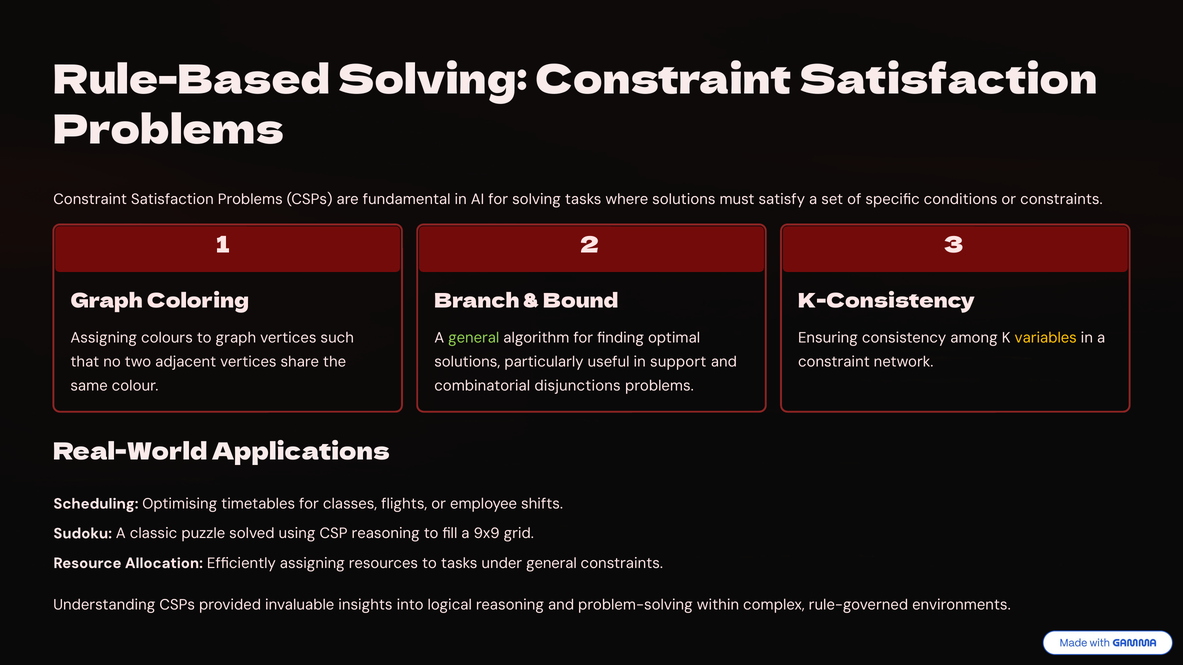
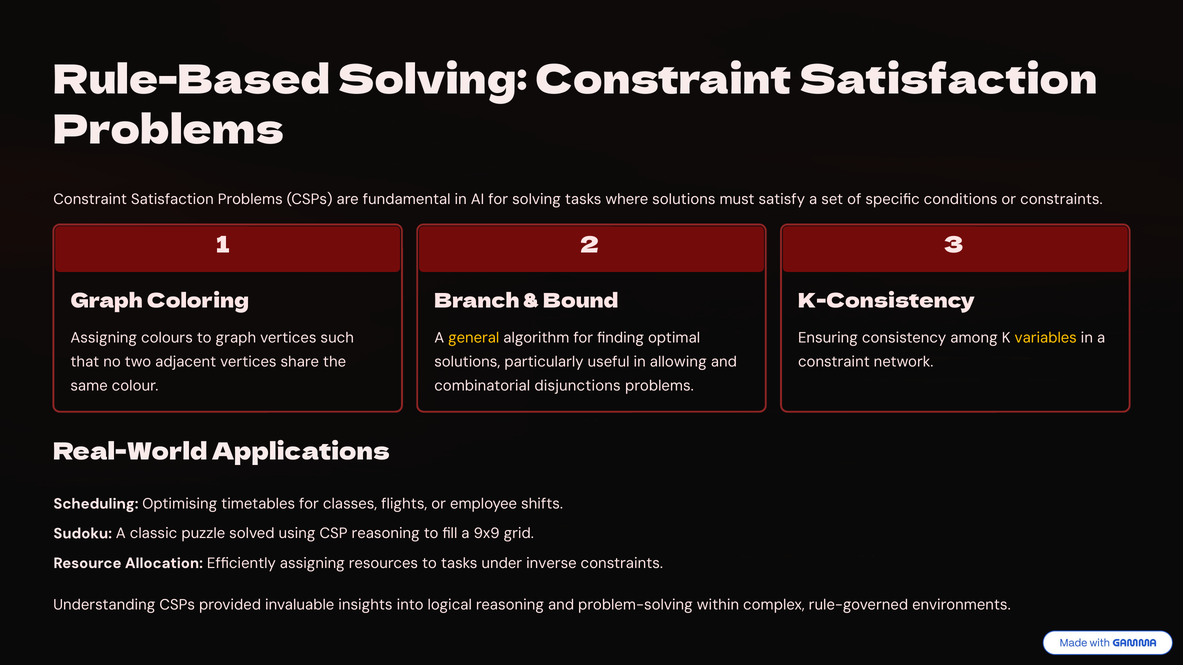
general colour: light green -> yellow (474, 338)
support: support -> allowing (678, 362)
under general: general -> inverse (551, 563)
